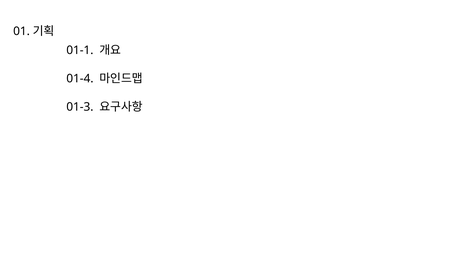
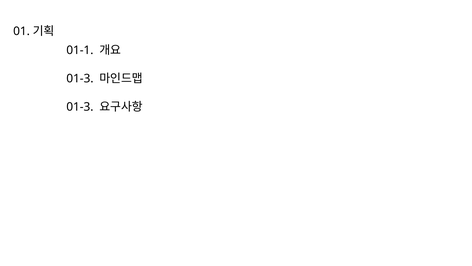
01-4: 01-4 -> 01-3 (80, 79)
